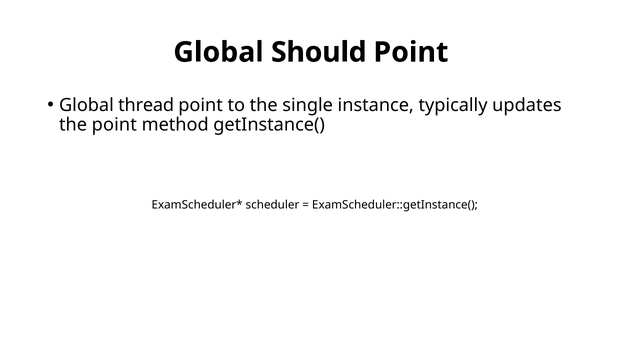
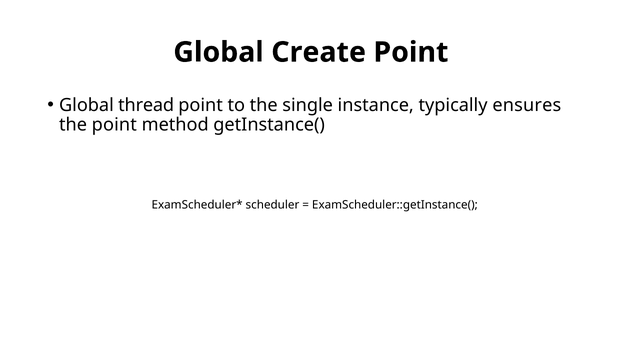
Should: Should -> Create (319, 52)
updates: updates -> ensures (527, 105)
